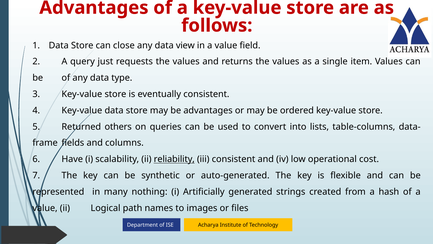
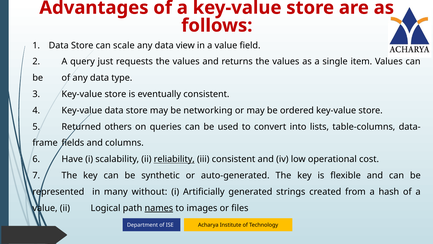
close: close -> scale (124, 45)
be advantages: advantages -> networking (208, 110)
nothing: nothing -> without (150, 191)
names underline: none -> present (159, 208)
